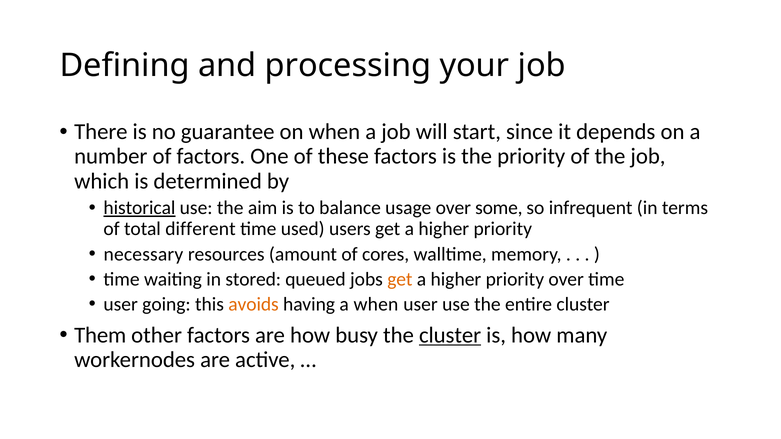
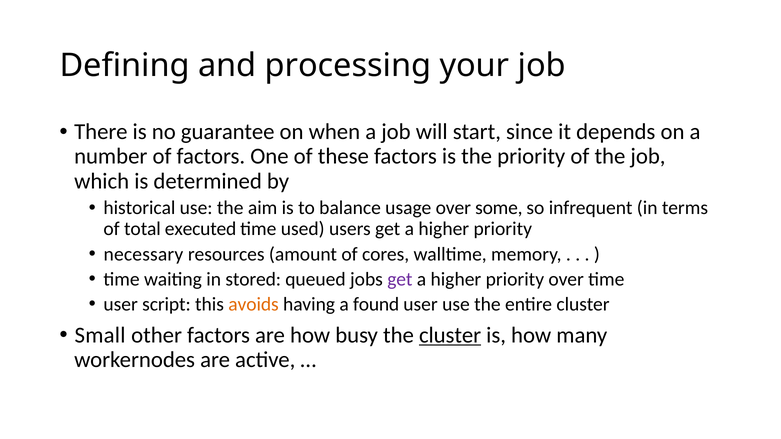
historical underline: present -> none (139, 208)
different: different -> executed (201, 229)
get colour: orange -> purple (400, 279)
going: going -> script (166, 305)
a when: when -> found (376, 305)
Them: Them -> Small (100, 335)
